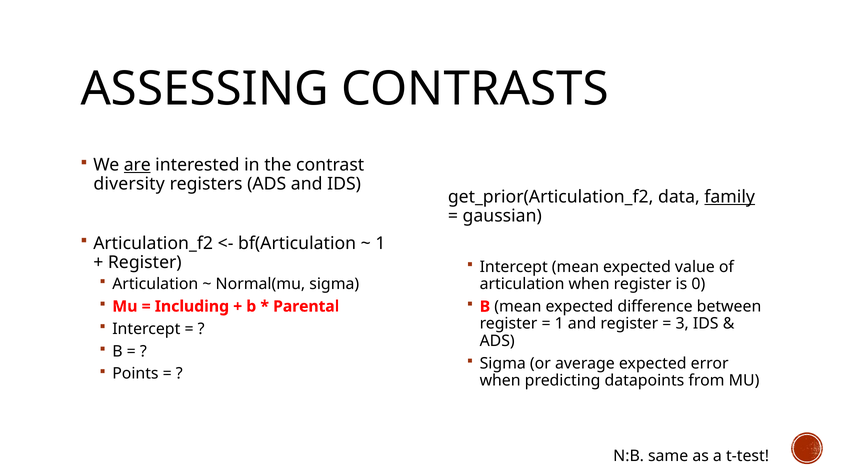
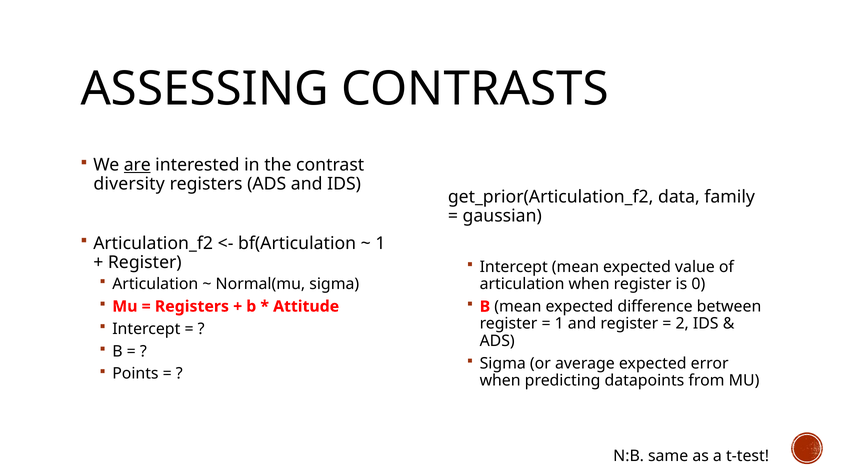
family underline: present -> none (730, 197)
Including: Including -> Registers (192, 306)
Parental: Parental -> Attitude (306, 306)
3: 3 -> 2 (682, 324)
